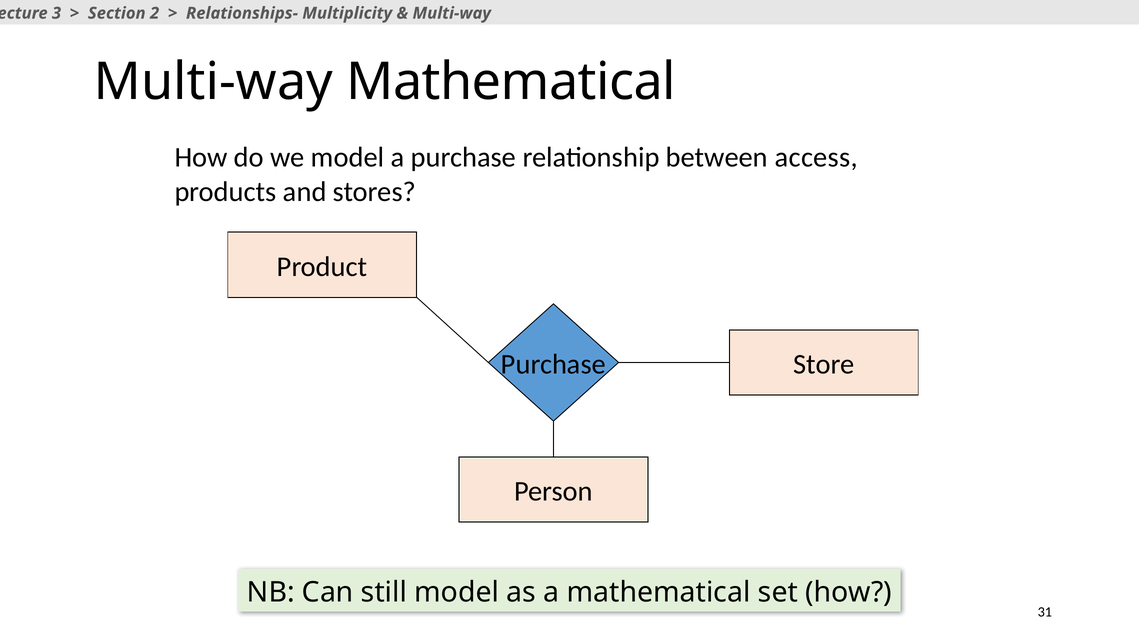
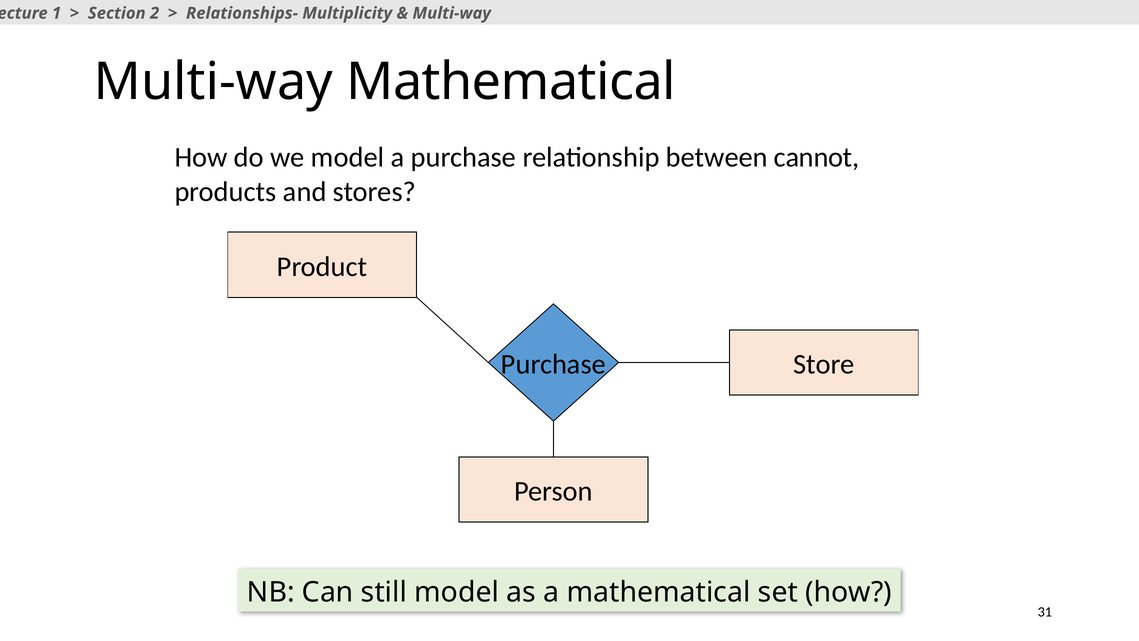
3: 3 -> 1 (56, 13)
access: access -> cannot (817, 157)
